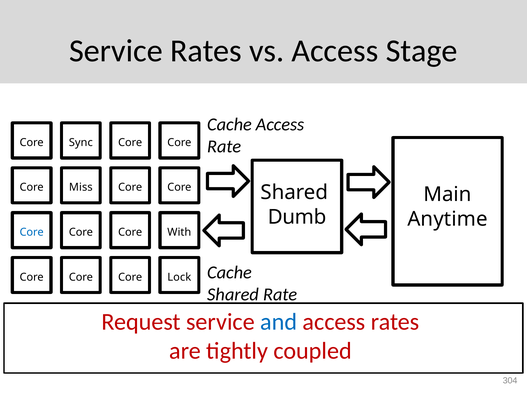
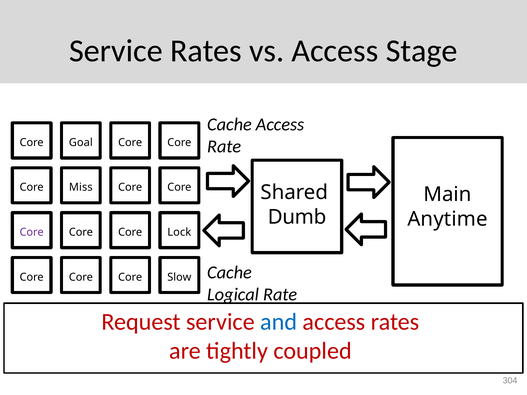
Sync: Sync -> Goal (81, 143)
Core colour: blue -> purple (32, 232)
With: With -> Lock (179, 232)
Lock: Lock -> Slow (179, 277)
Shared: Shared -> Logical (233, 295)
